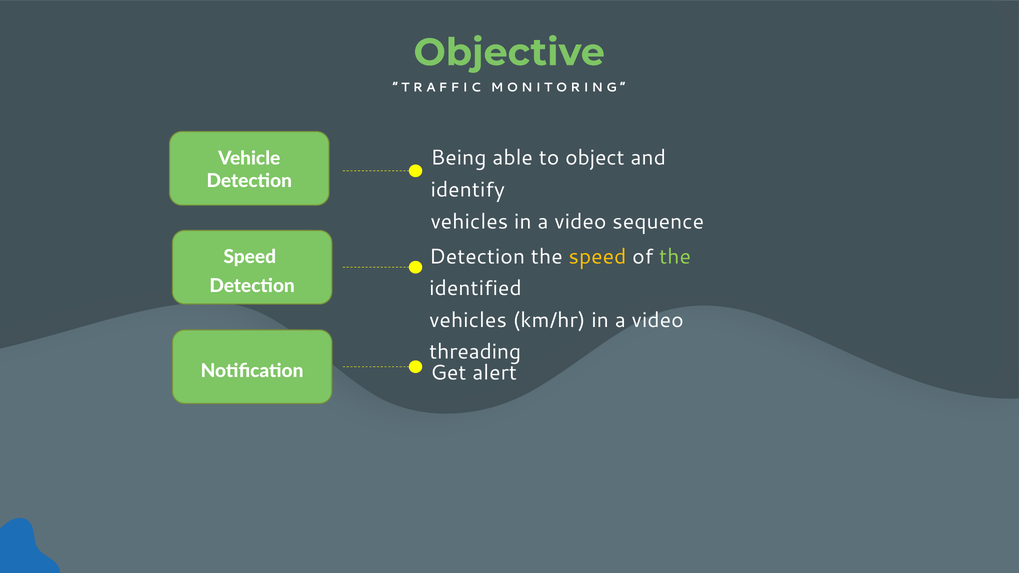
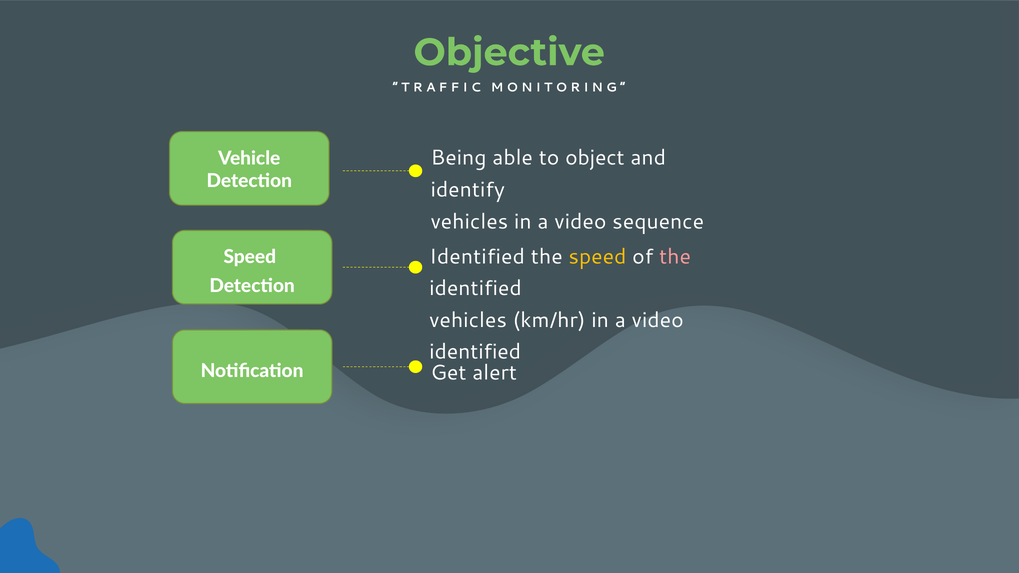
Detection: Detection -> Identified (477, 257)
the colour: light green -> pink (675, 257)
threading: threading -> identified (475, 352)
